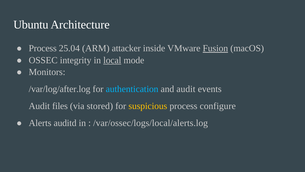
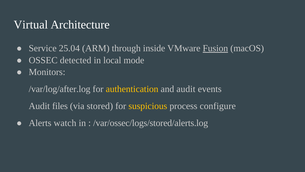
Ubuntu: Ubuntu -> Virtual (31, 25)
Process: Process -> Service (43, 48)
attacker: attacker -> through (126, 48)
integrity: integrity -> detected (76, 60)
local underline: present -> none (112, 60)
authentication colour: light blue -> yellow (132, 89)
auditd: auditd -> watch (65, 123)
/var/ossec/logs/local/alerts.log: /var/ossec/logs/local/alerts.log -> /var/ossec/logs/stored/alerts.log (151, 123)
